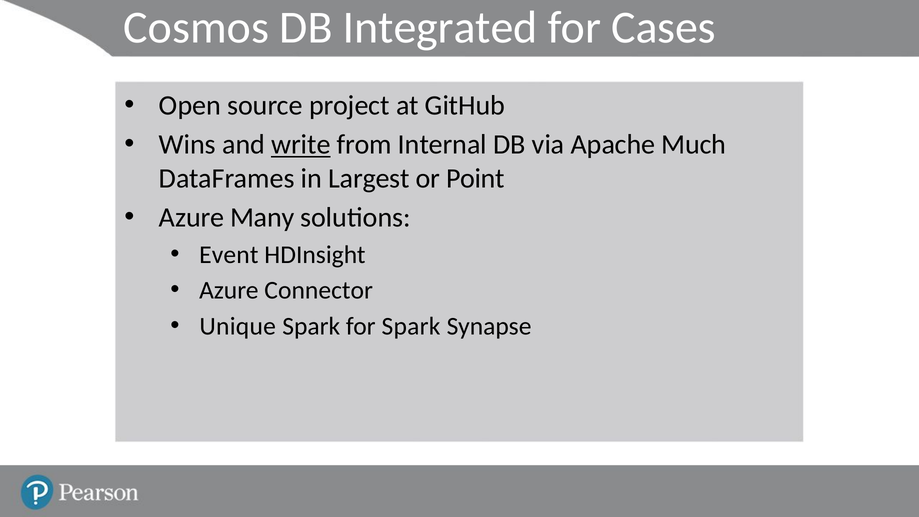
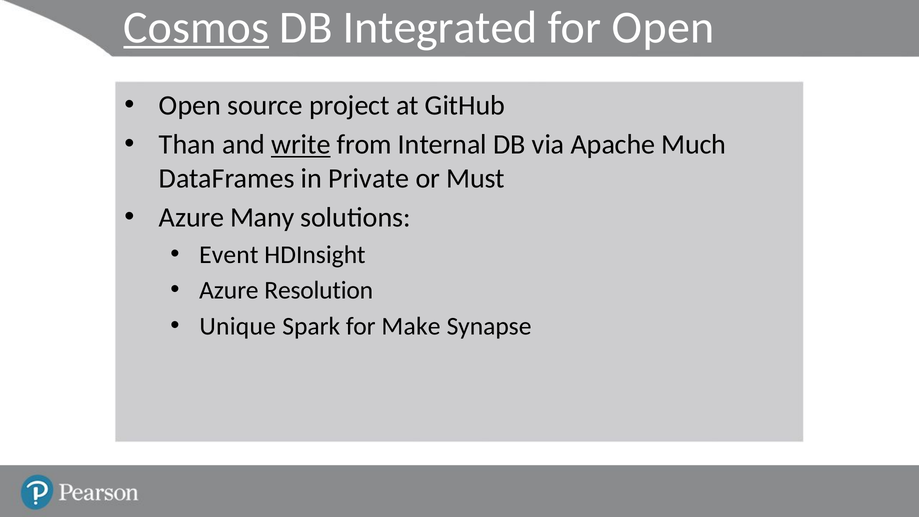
Cosmos underline: none -> present (196, 27)
for Cases: Cases -> Open (663, 27)
Wins: Wins -> Than (187, 145)
Largest: Largest -> Private (369, 178)
Point: Point -> Must (475, 178)
Connector: Connector -> Resolution (319, 290)
for Spark: Spark -> Make (411, 326)
